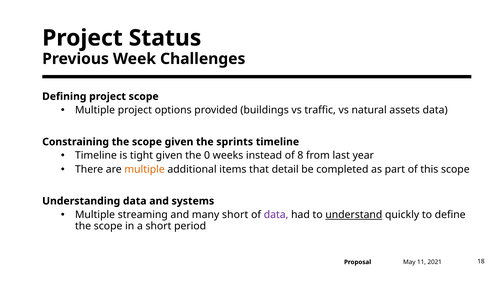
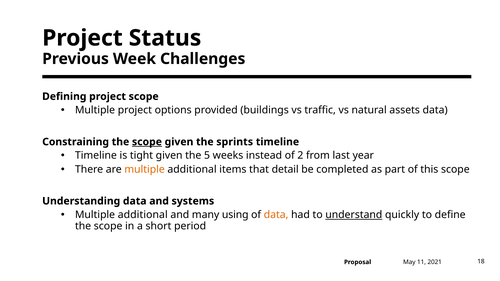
scope underline: none -> present (147, 142)
0: 0 -> 5 (207, 156)
8: 8 -> 2 (300, 156)
streaming: streaming -> additional (143, 215)
many short: short -> using (235, 215)
data colour: purple -> orange (276, 215)
